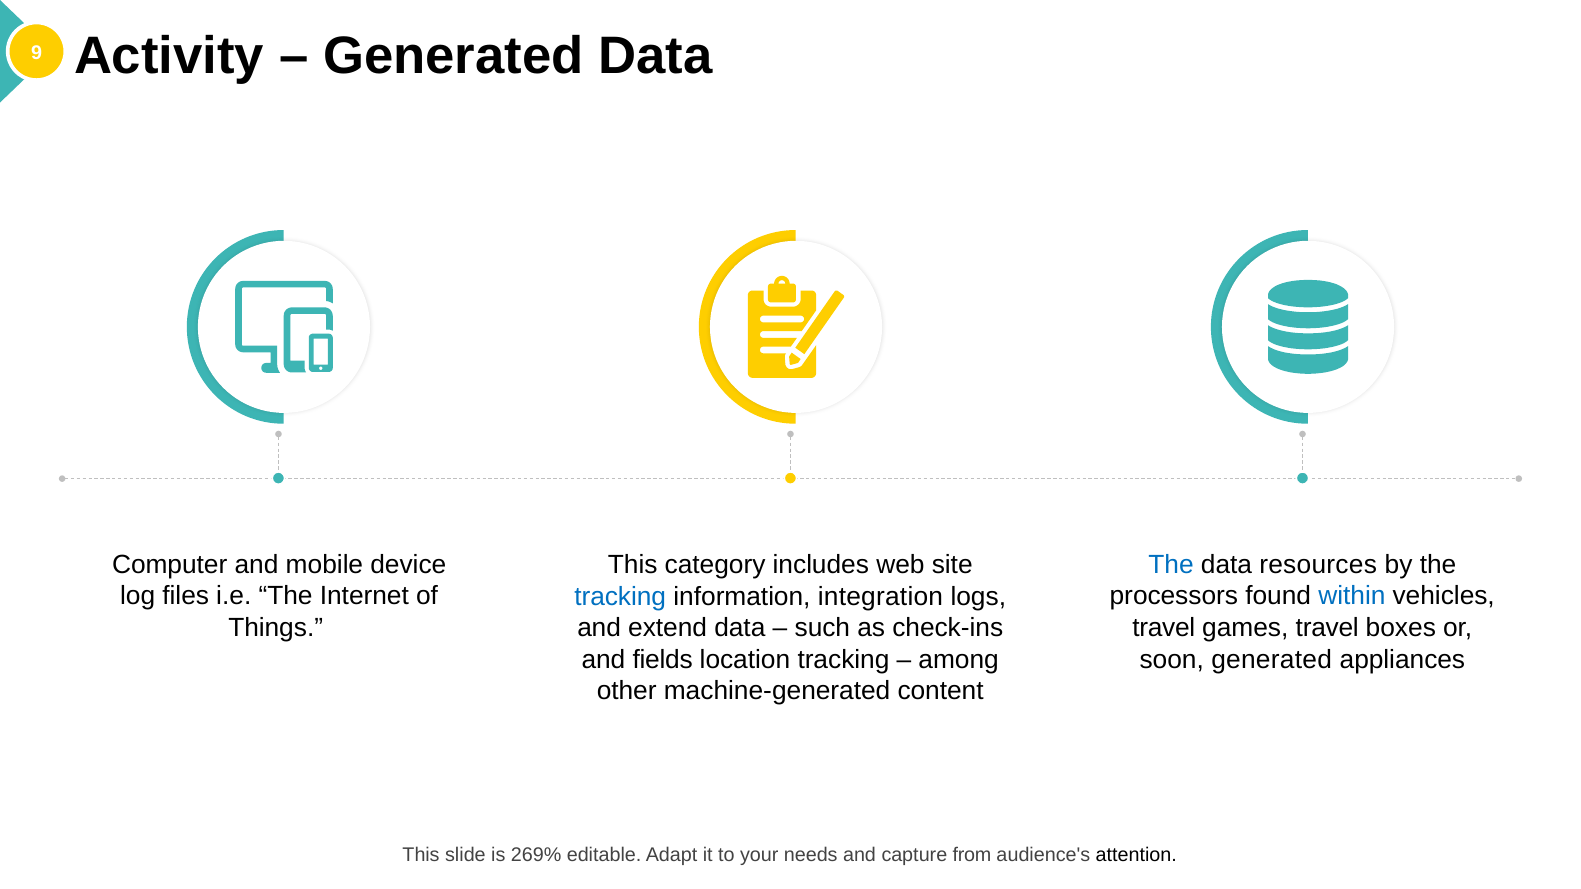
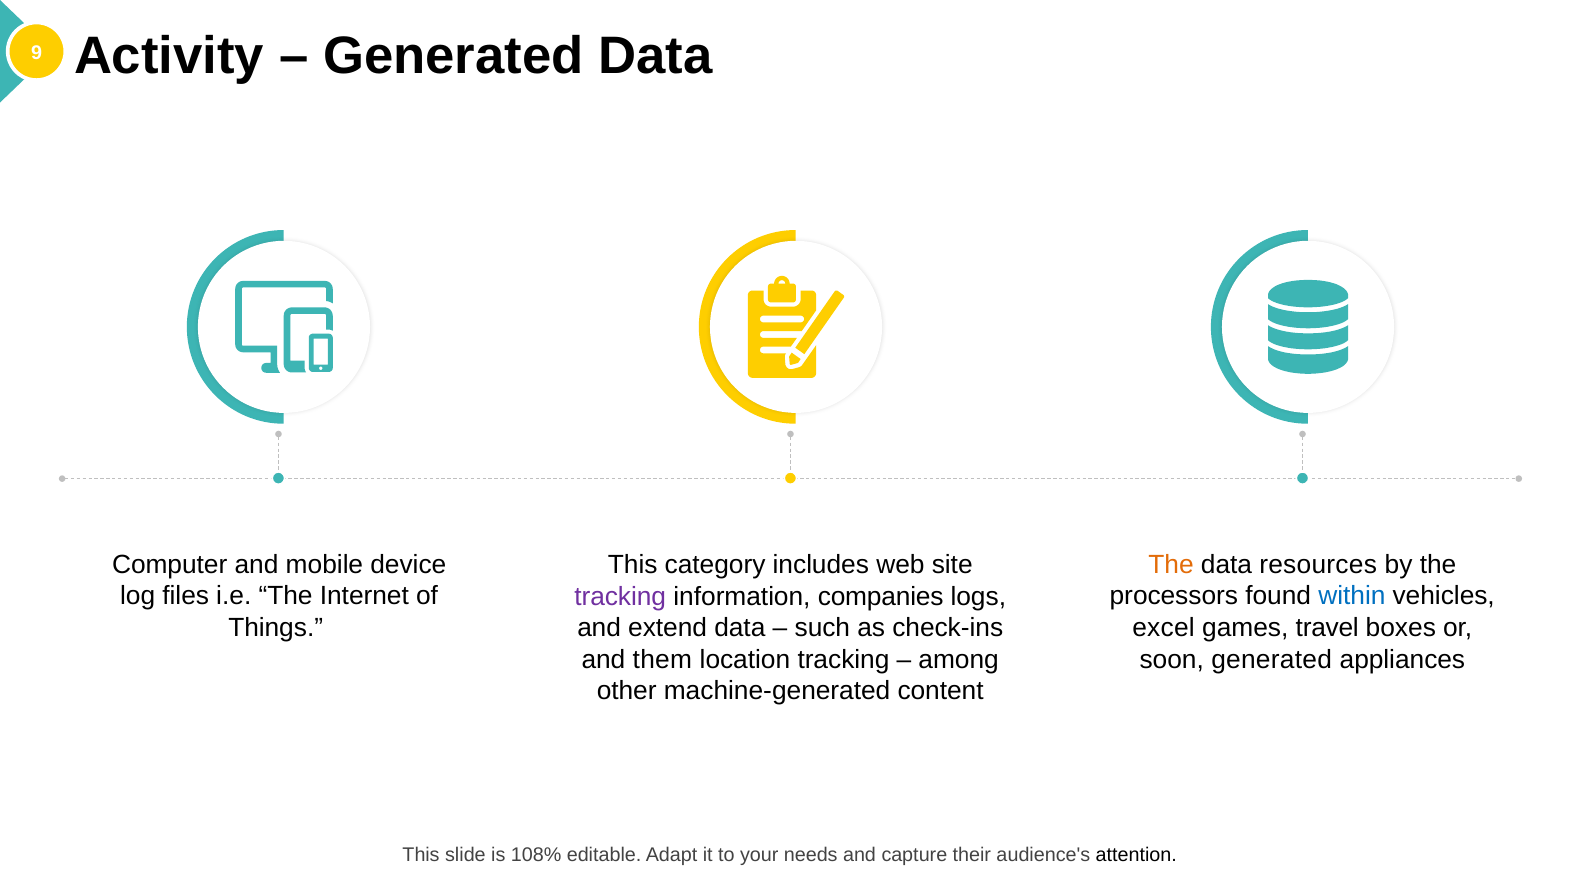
The colour: blue -> orange (1171, 565)
tracking colour: blue -> purple (620, 597)
integration: integration -> companies (881, 597)
travel: travel -> excel (1164, 628)
fields: fields -> them (662, 660)
269%: 269% -> 108% (536, 855)
from: from -> their (972, 855)
